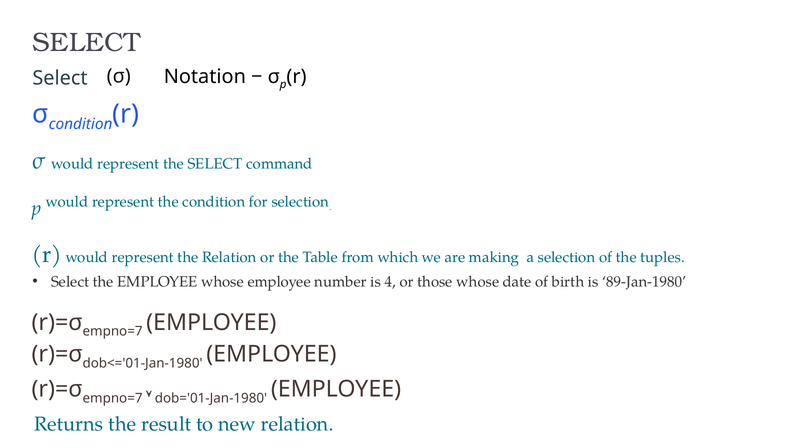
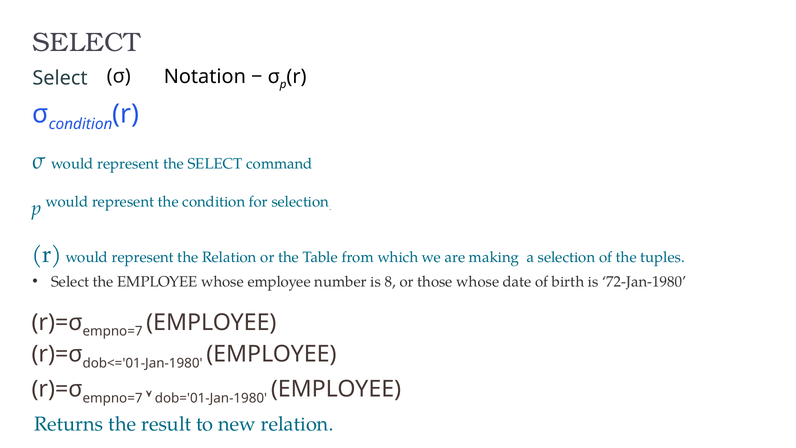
4: 4 -> 8 (390, 282)
89-Jan-1980: 89-Jan-1980 -> 72-Jan-1980 (644, 282)
